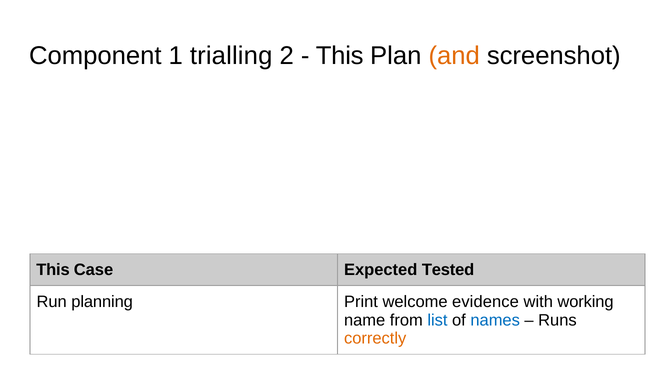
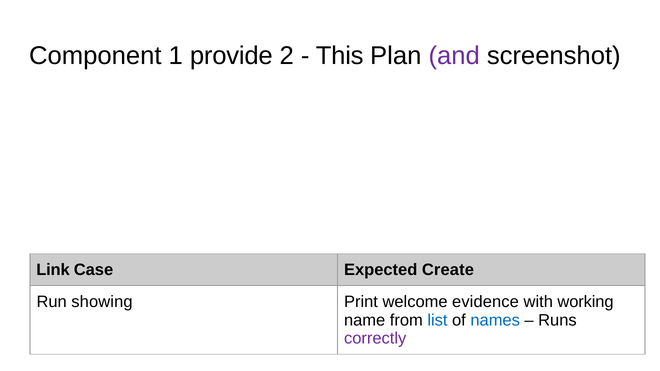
trialling: trialling -> provide (231, 56)
and colour: orange -> purple (454, 56)
This: This -> Link (53, 270)
Tested: Tested -> Create (448, 270)
planning: planning -> showing (102, 302)
correctly colour: orange -> purple (375, 339)
